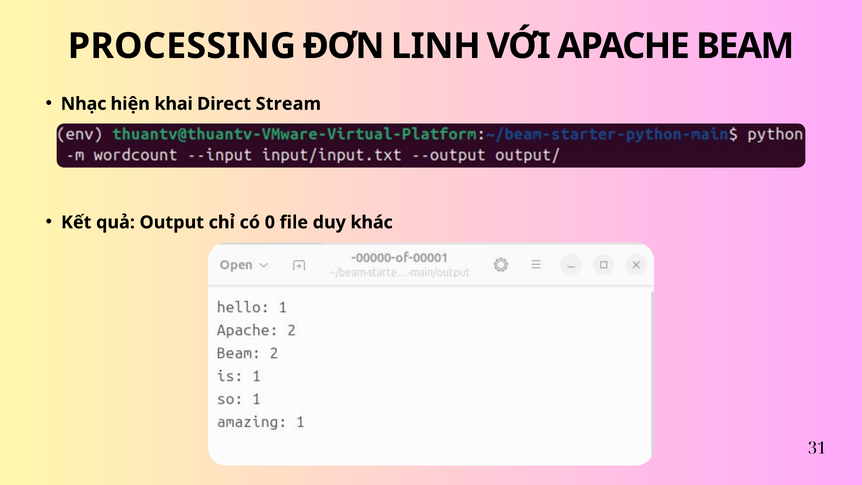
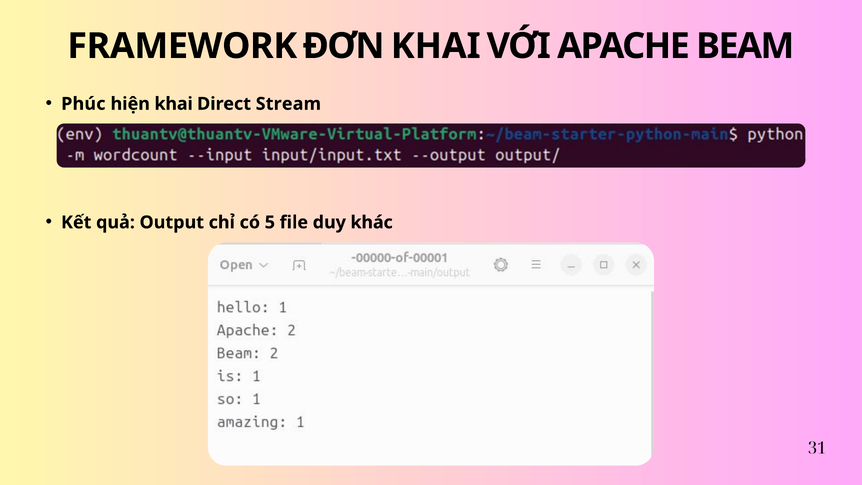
PROCESSING: PROCESSING -> FRAMEWORK (182, 46)
ĐƠN LINH: LINH -> KHAI (436, 46)
Nhạc: Nhạc -> Phúc (83, 104)
0: 0 -> 5 (270, 222)
